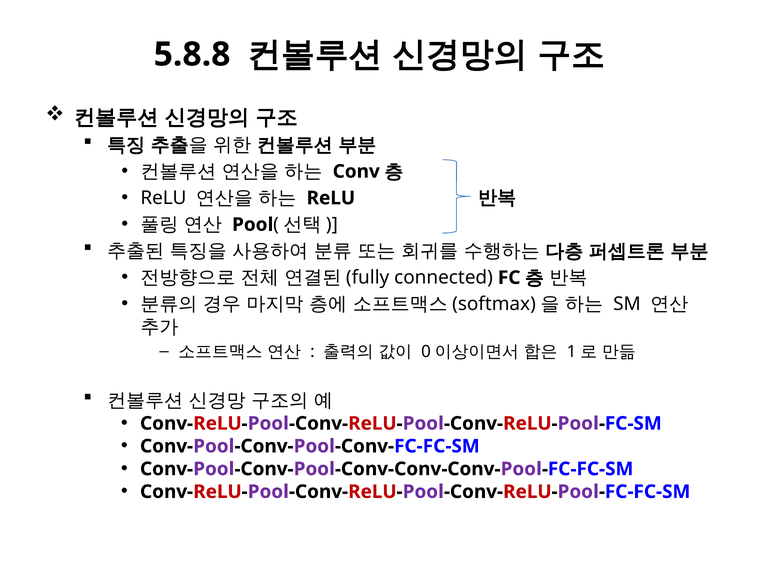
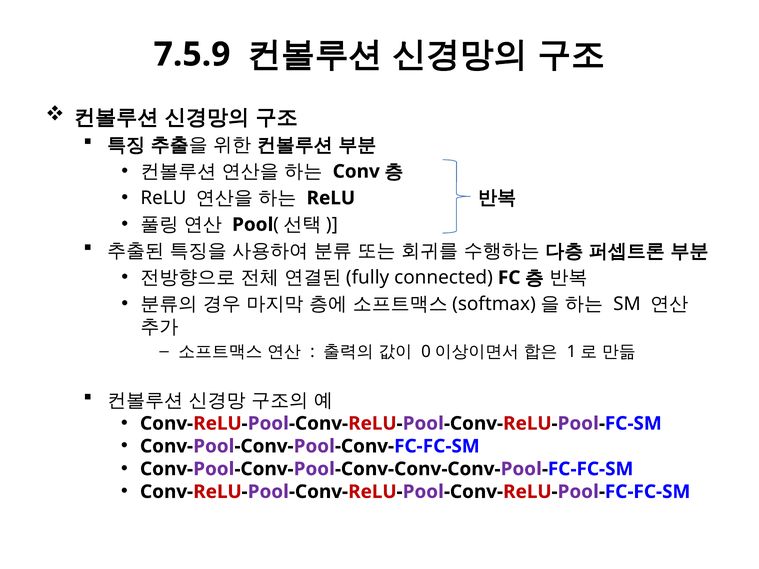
5.8.8: 5.8.8 -> 7.5.9 (192, 54)
